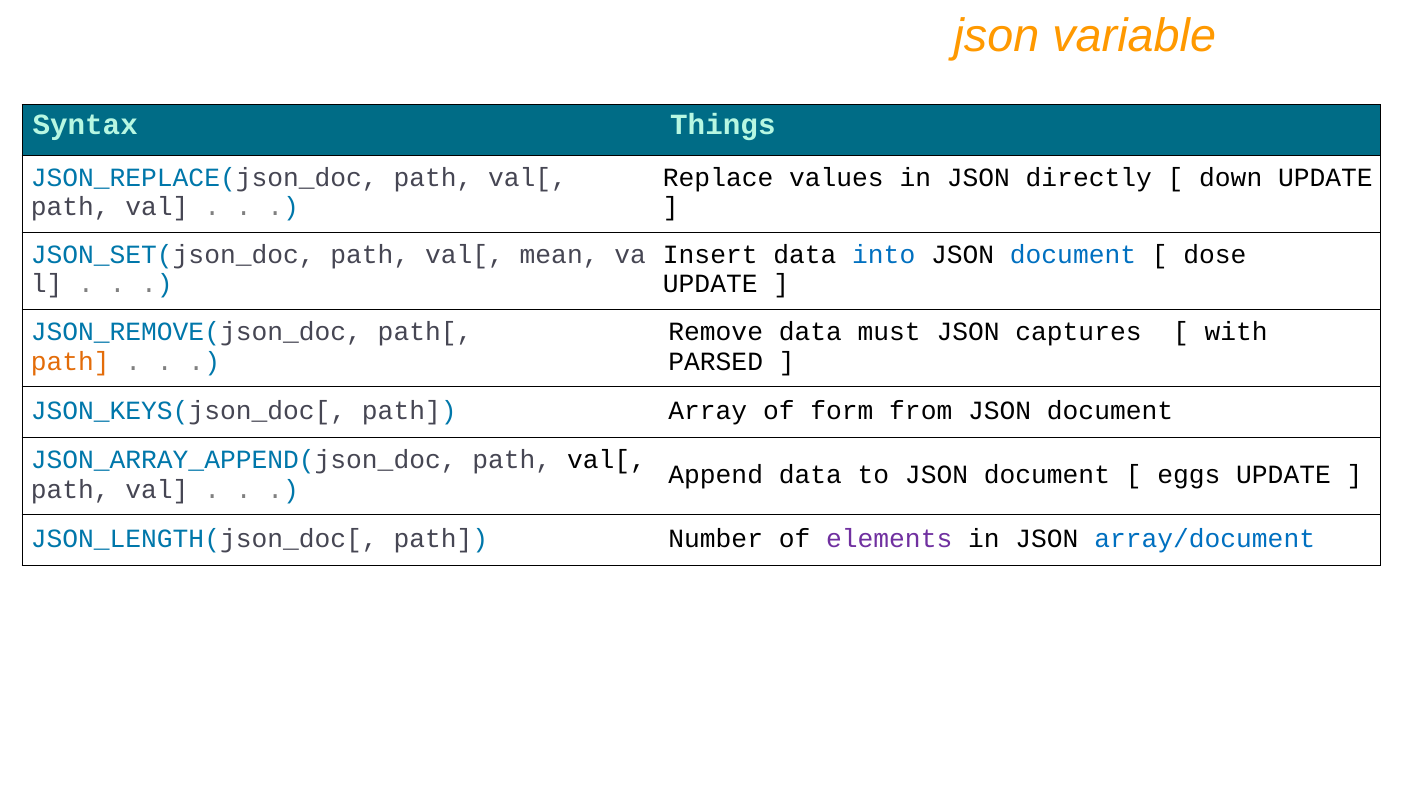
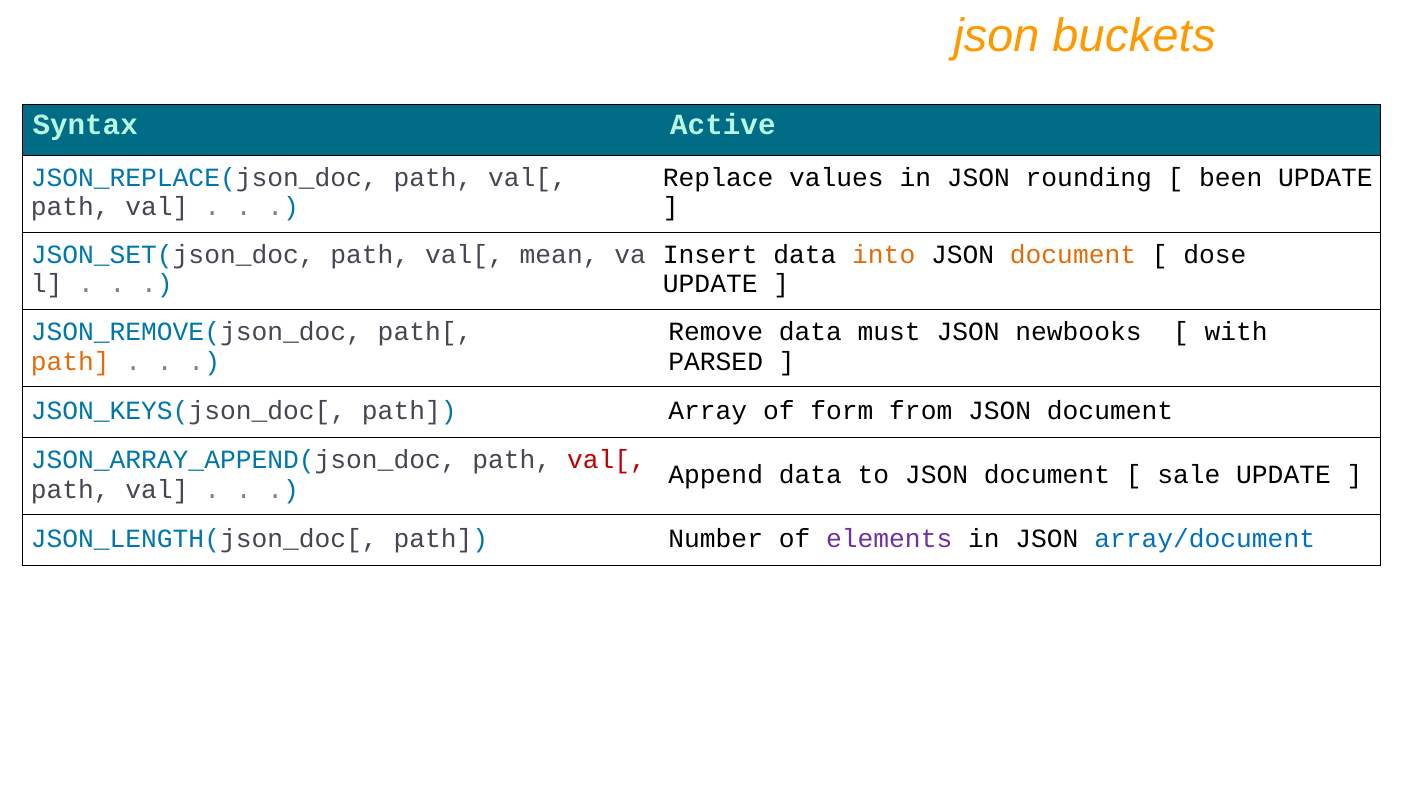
variable: variable -> buckets (1134, 36)
Things: Things -> Active (723, 124)
directly: directly -> rounding (1089, 177)
down: down -> been (1231, 177)
into colour: blue -> orange (884, 254)
document colour: blue -> orange (1073, 254)
captures: captures -> newbooks (1078, 331)
val[ colour: black -> red (606, 459)
eggs: eggs -> sale (1189, 474)
